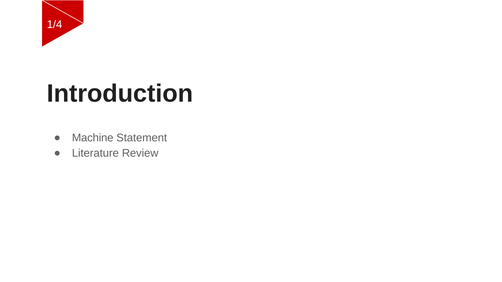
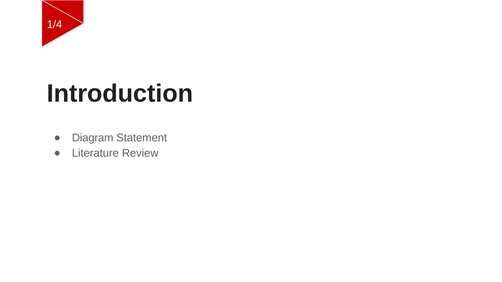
Machine: Machine -> Diagram (93, 138)
